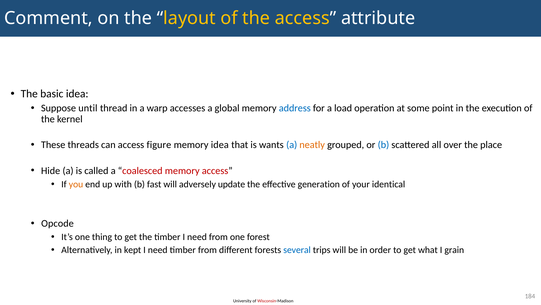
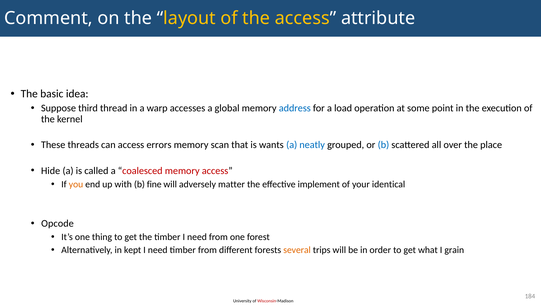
until: until -> third (88, 108)
figure: figure -> errors (159, 145)
memory idea: idea -> scan (220, 145)
neatly colour: orange -> blue (312, 145)
fast: fast -> fine (154, 184)
update: update -> matter (232, 184)
generation: generation -> implement (319, 184)
several colour: blue -> orange (297, 250)
